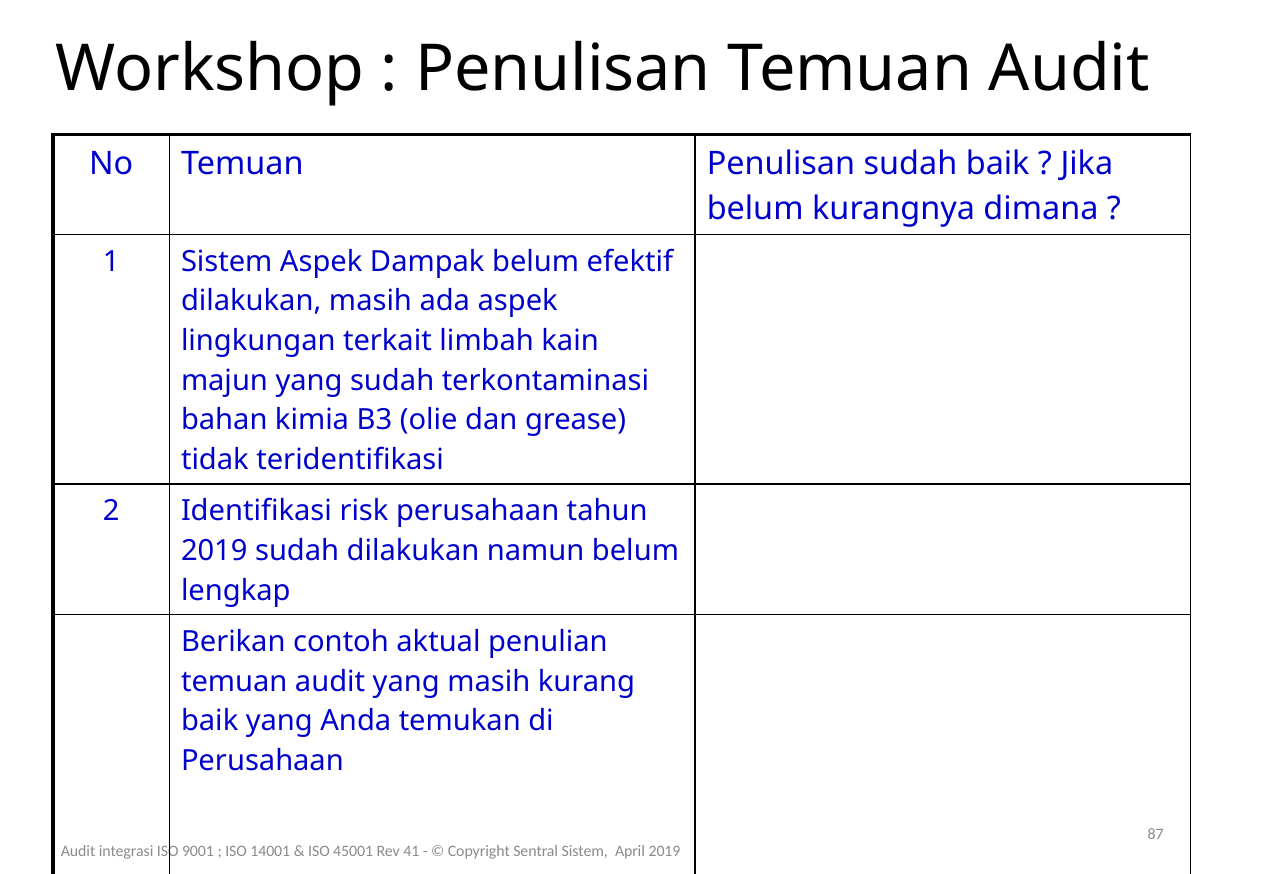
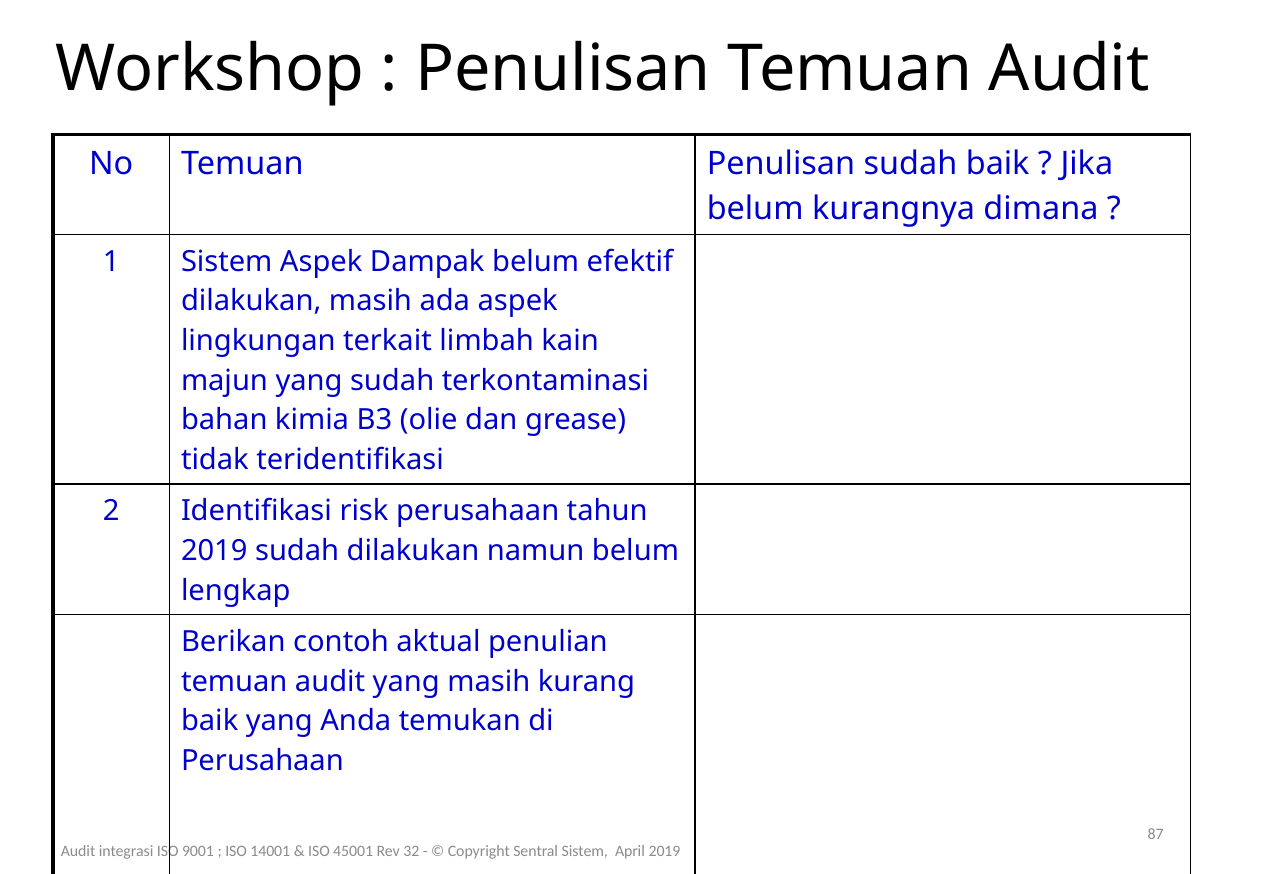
41: 41 -> 32 (411, 851)
